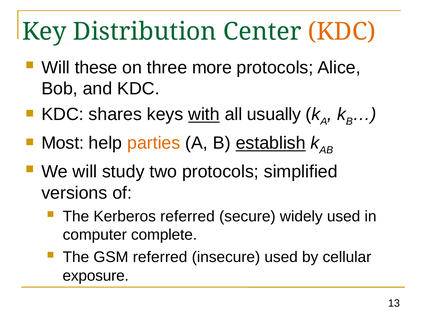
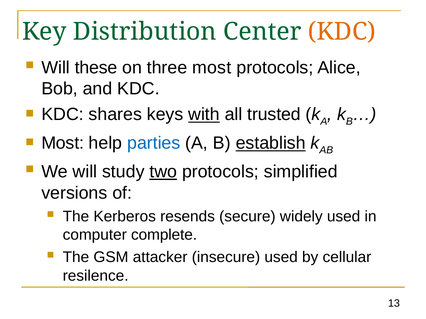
three more: more -> most (212, 68)
usually: usually -> trusted (274, 115)
parties colour: orange -> blue (154, 143)
two underline: none -> present (163, 172)
Kerberos referred: referred -> resends (188, 217)
GSM referred: referred -> attacker (160, 258)
exposure: exposure -> resilence (96, 276)
